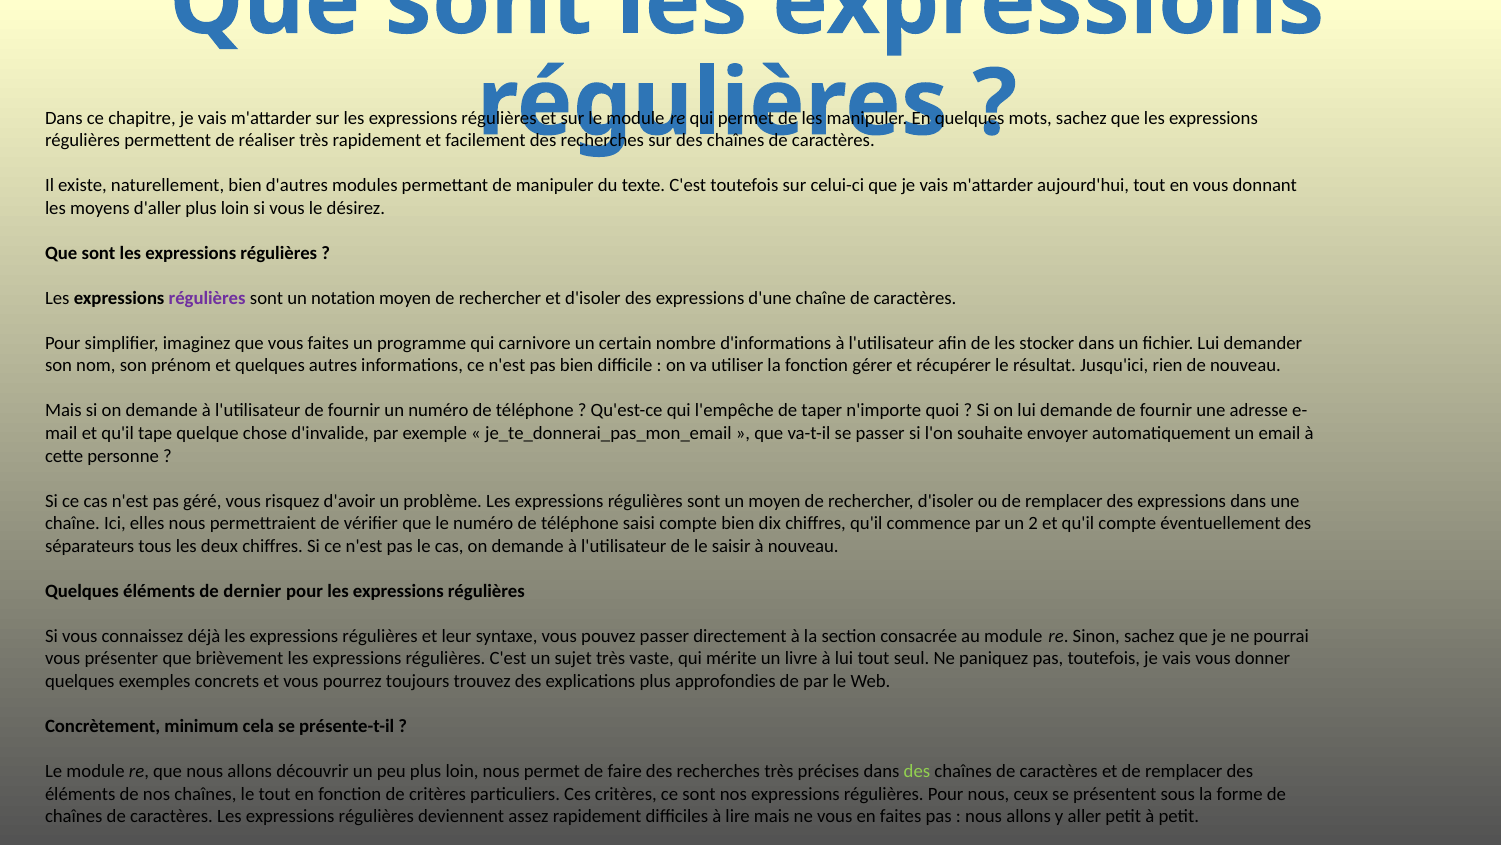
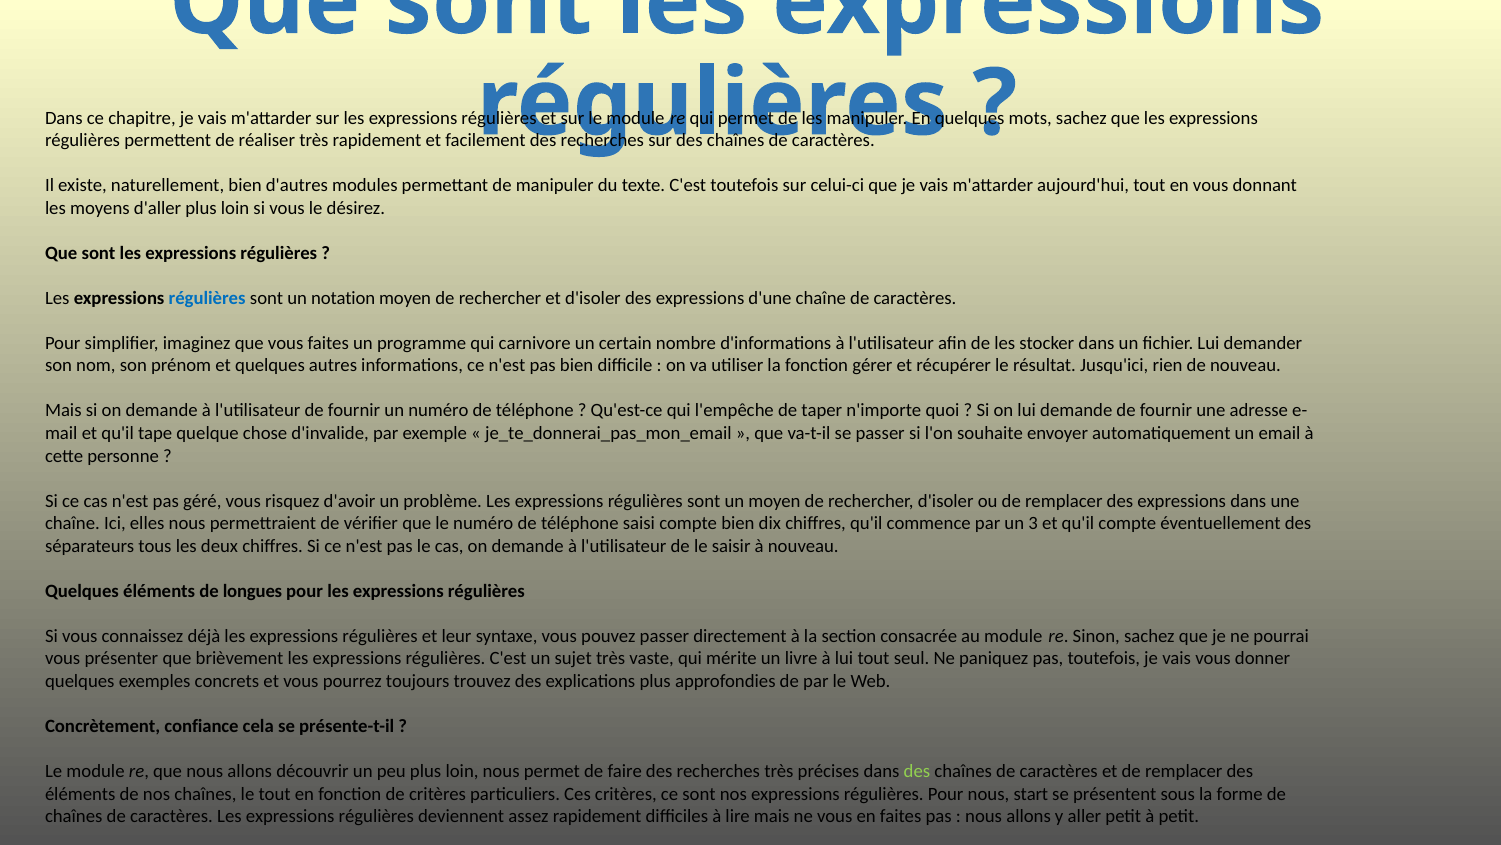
régulières colour: purple -> blue (207, 298)
2: 2 -> 3 (1033, 523)
dernier: dernier -> longues (253, 591)
minimum: minimum -> confiance (202, 726)
ceux: ceux -> start (1031, 793)
